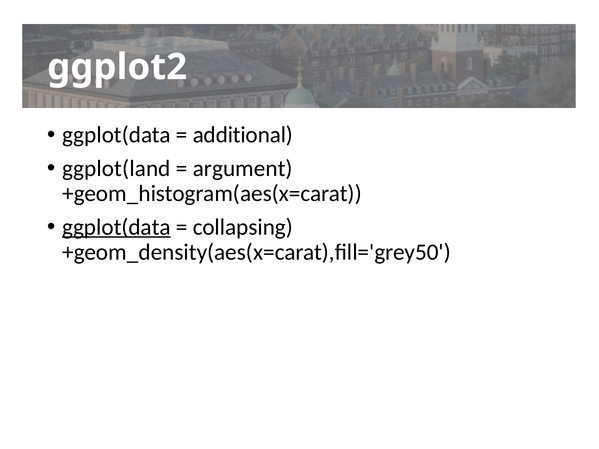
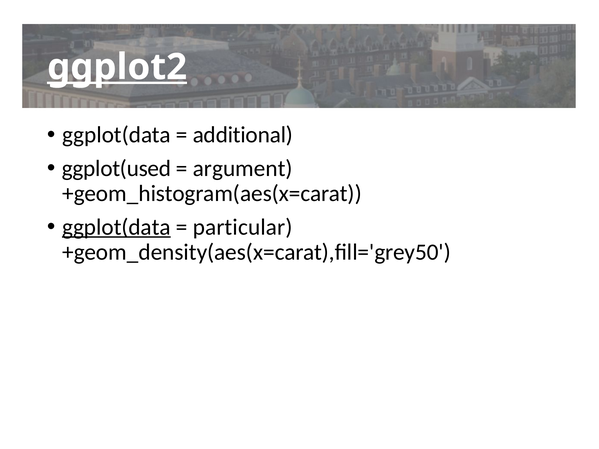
ggplot2 underline: none -> present (117, 67)
ggplot(land: ggplot(land -> ggplot(used (117, 169)
collapsing: collapsing -> particular (243, 227)
